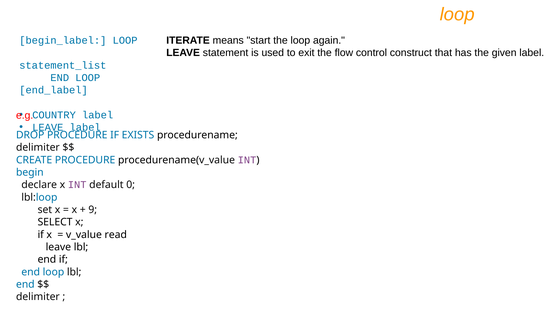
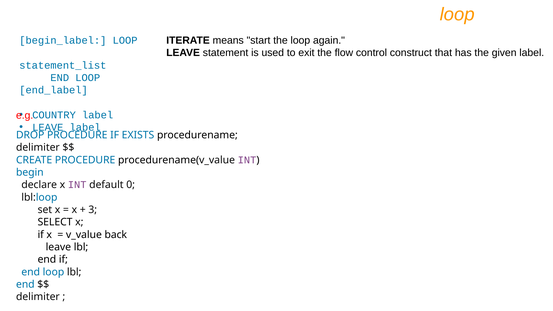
9: 9 -> 3 (93, 210)
read: read -> back (116, 235)
